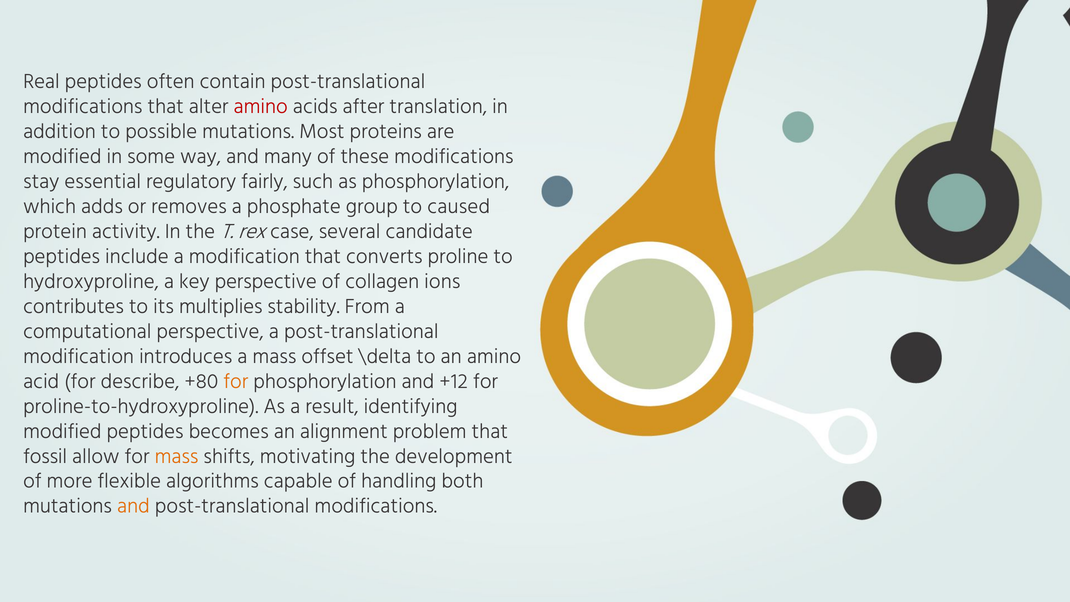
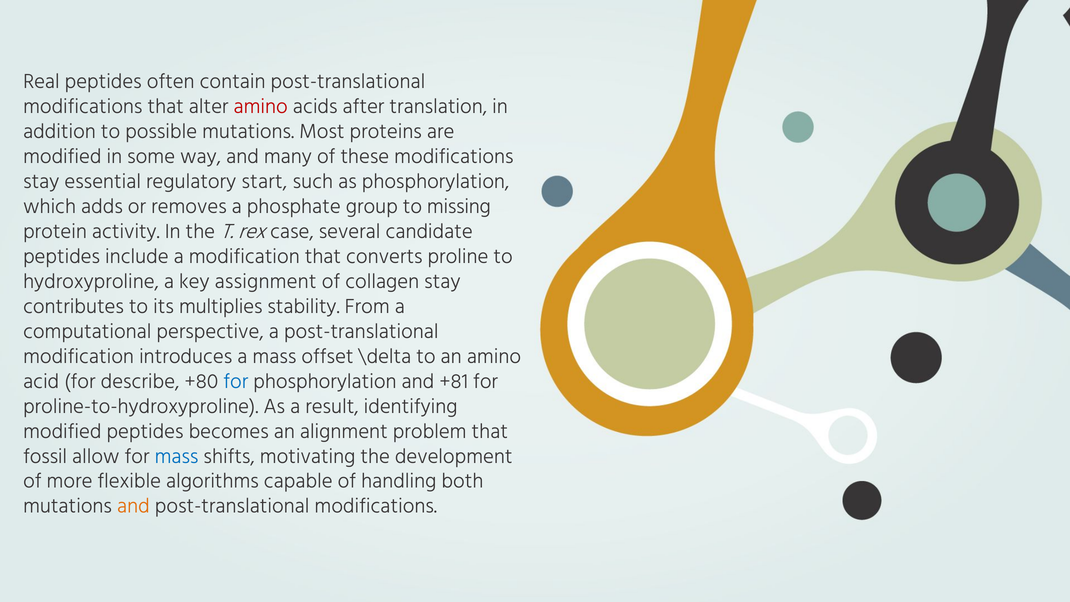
fairly: fairly -> start (264, 181)
caused: caused -> missing (459, 206)
key perspective: perspective -> assignment (266, 281)
collagen ions: ions -> stay (442, 281)
for colour: orange -> blue (236, 381)
+12: +12 -> +81 (454, 381)
mass colour: orange -> blue (177, 456)
